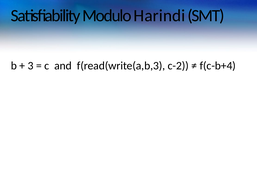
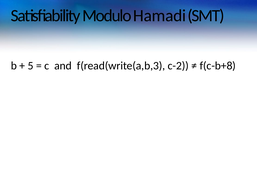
Harindi: Harindi -> Hamadi (160, 16)
3: 3 -> 5 (31, 66)
f(c-b+4: f(c-b+4 -> f(c-b+8 (218, 66)
